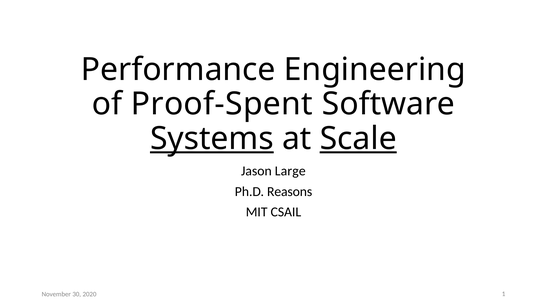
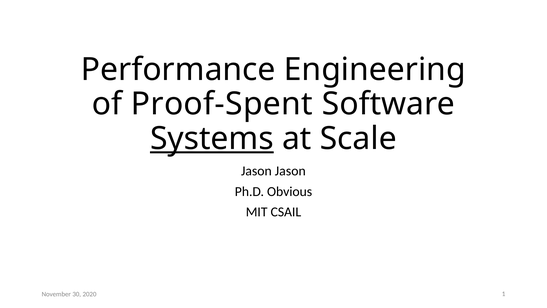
Scale underline: present -> none (358, 138)
Jason Large: Large -> Jason (290, 171)
Reasons: Reasons -> Obvious (290, 191)
